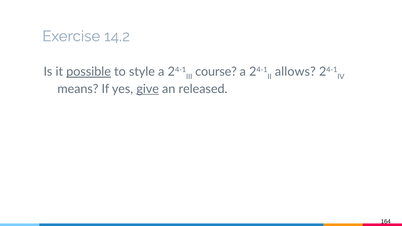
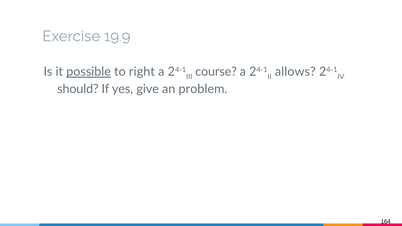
14.2: 14.2 -> 19.9 (117, 36)
style: style -> right (142, 72)
means: means -> should (78, 89)
give underline: present -> none (148, 89)
released: released -> problem (203, 89)
